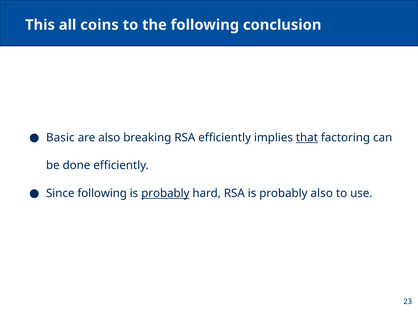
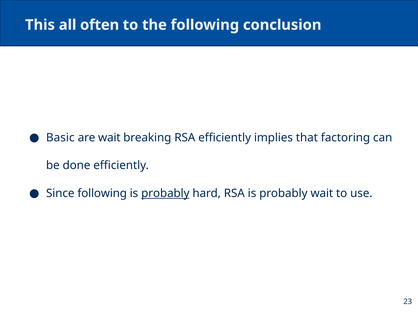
coins: coins -> often (100, 25)
are also: also -> wait (109, 137)
that underline: present -> none (307, 137)
probably also: also -> wait (322, 193)
